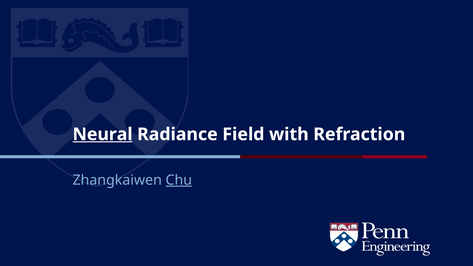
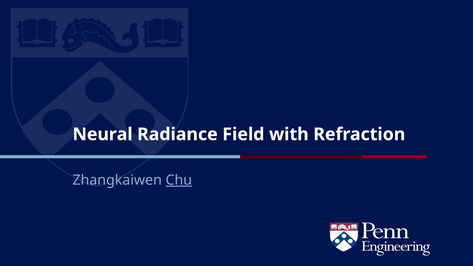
Neural underline: present -> none (103, 134)
